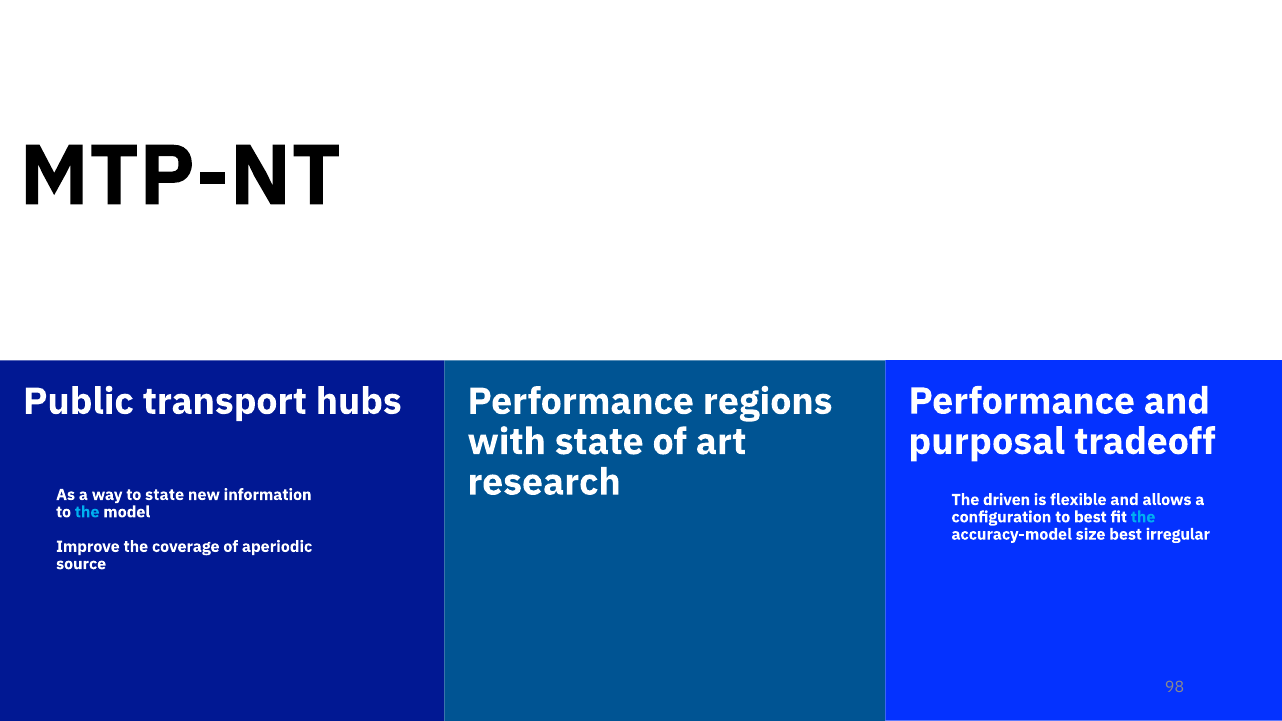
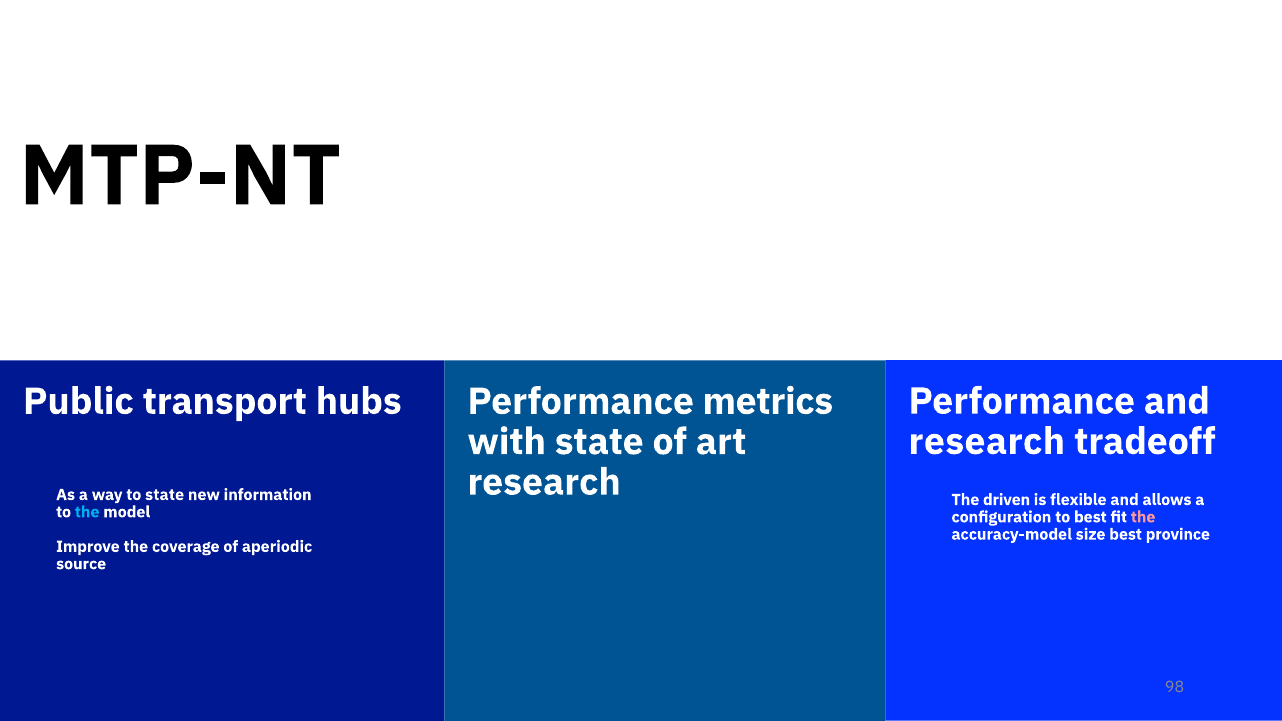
regions: regions -> metrics (768, 401)
purposal: purposal -> research (987, 442)
the colour: light blue -> pink (1143, 517)
irregular: irregular -> province (1178, 534)
